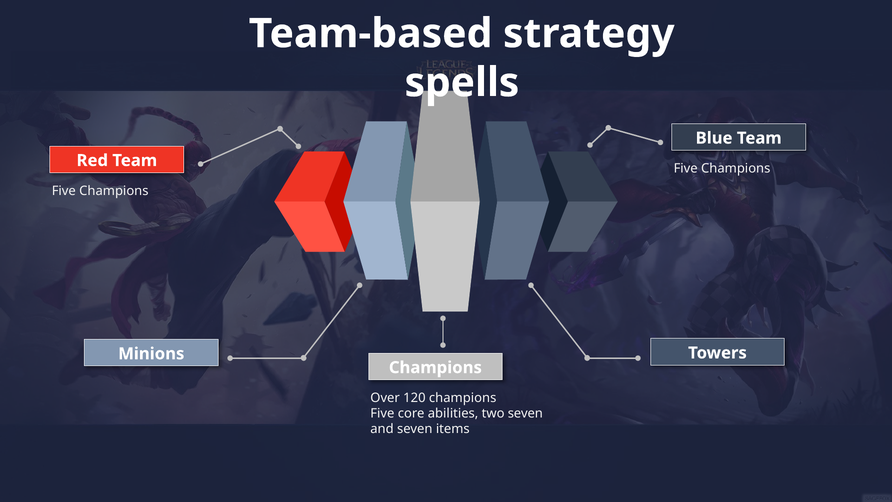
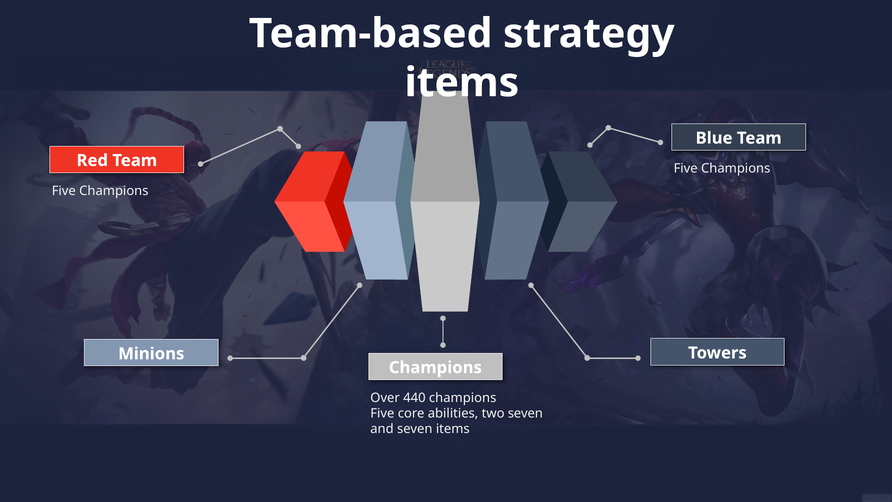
spells: spells -> items (462, 83)
120: 120 -> 440 (414, 398)
